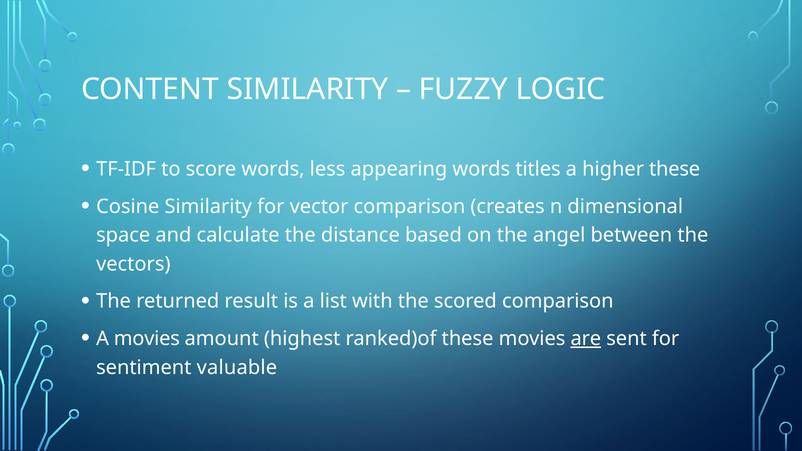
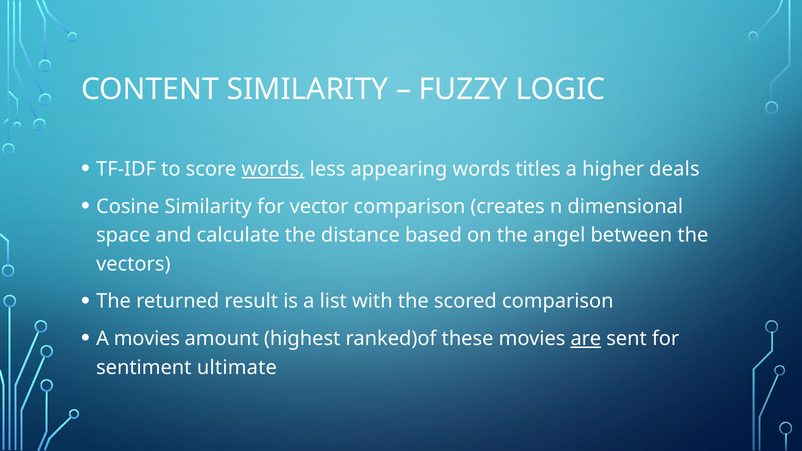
words underline: none -> present (273, 169)
higher these: these -> deals (674, 169)
valuable: valuable -> ultimate (237, 368)
